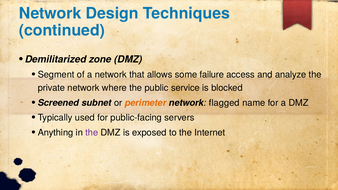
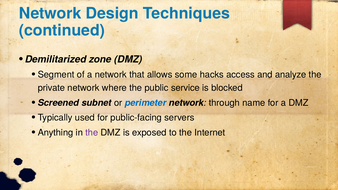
failure: failure -> hacks (212, 75)
perimeter colour: orange -> blue (146, 103)
flagged: flagged -> through (224, 103)
